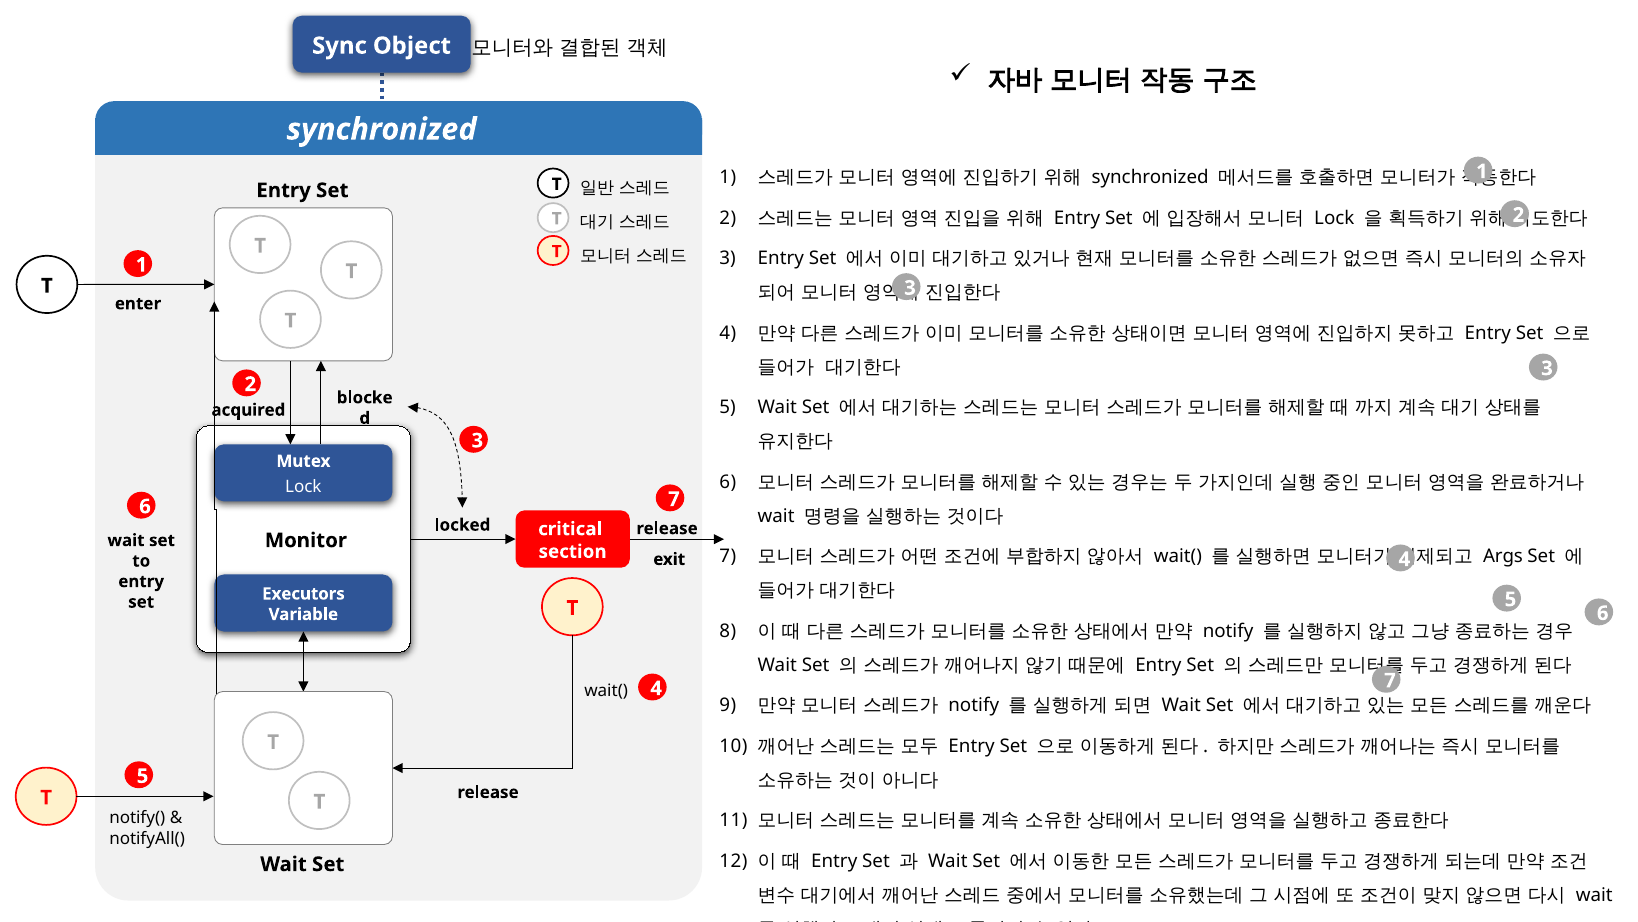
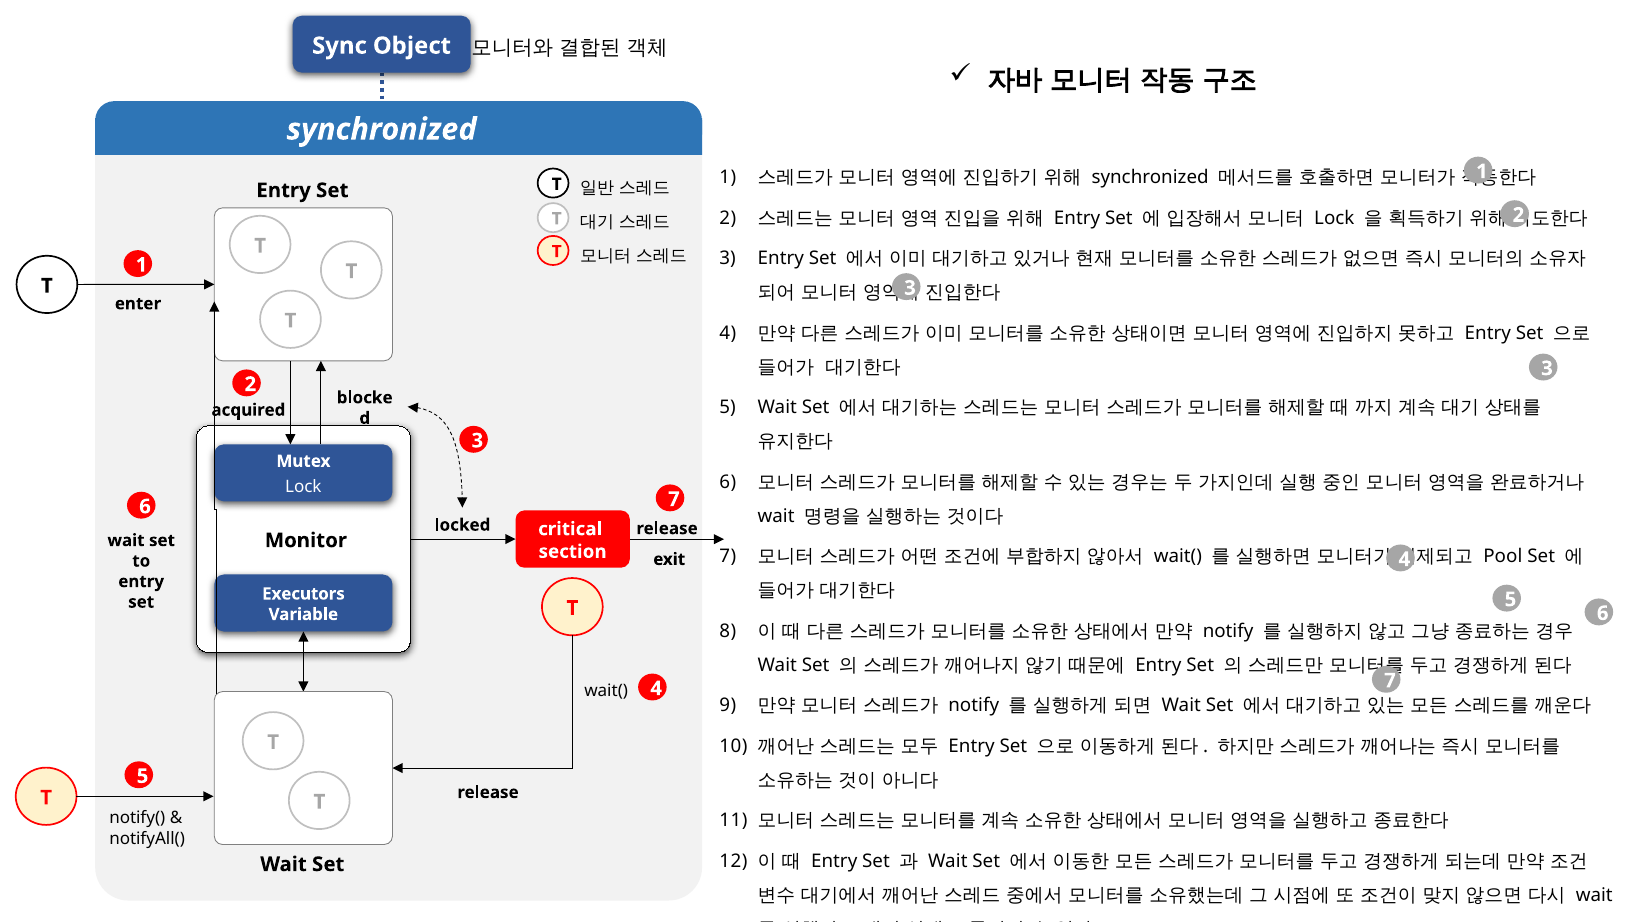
Args: Args -> Pool (1503, 556)
